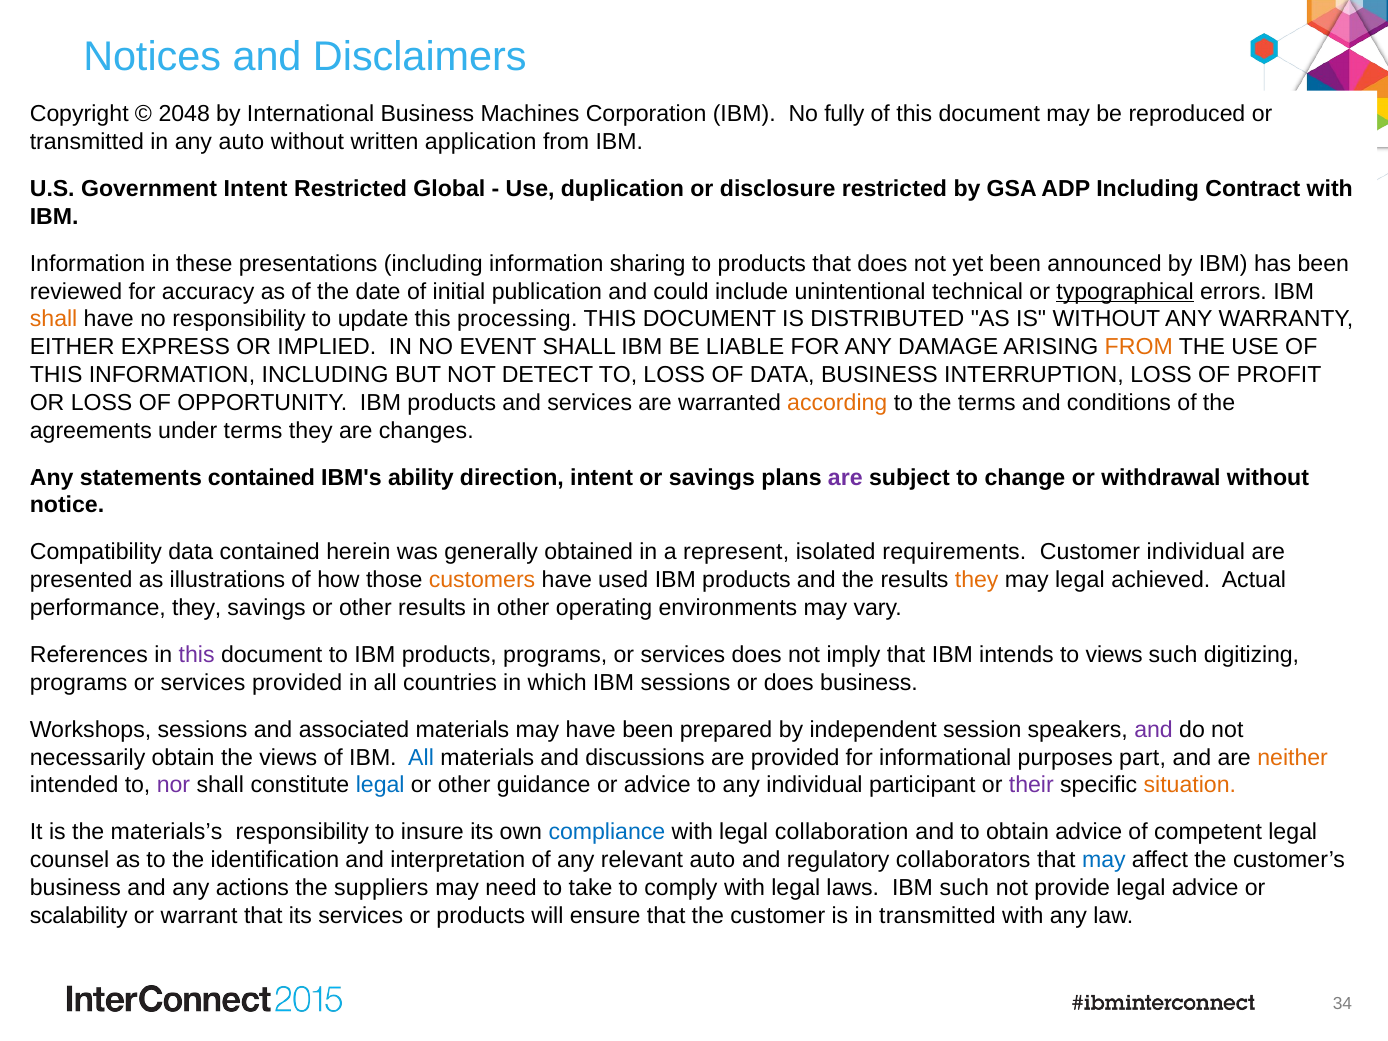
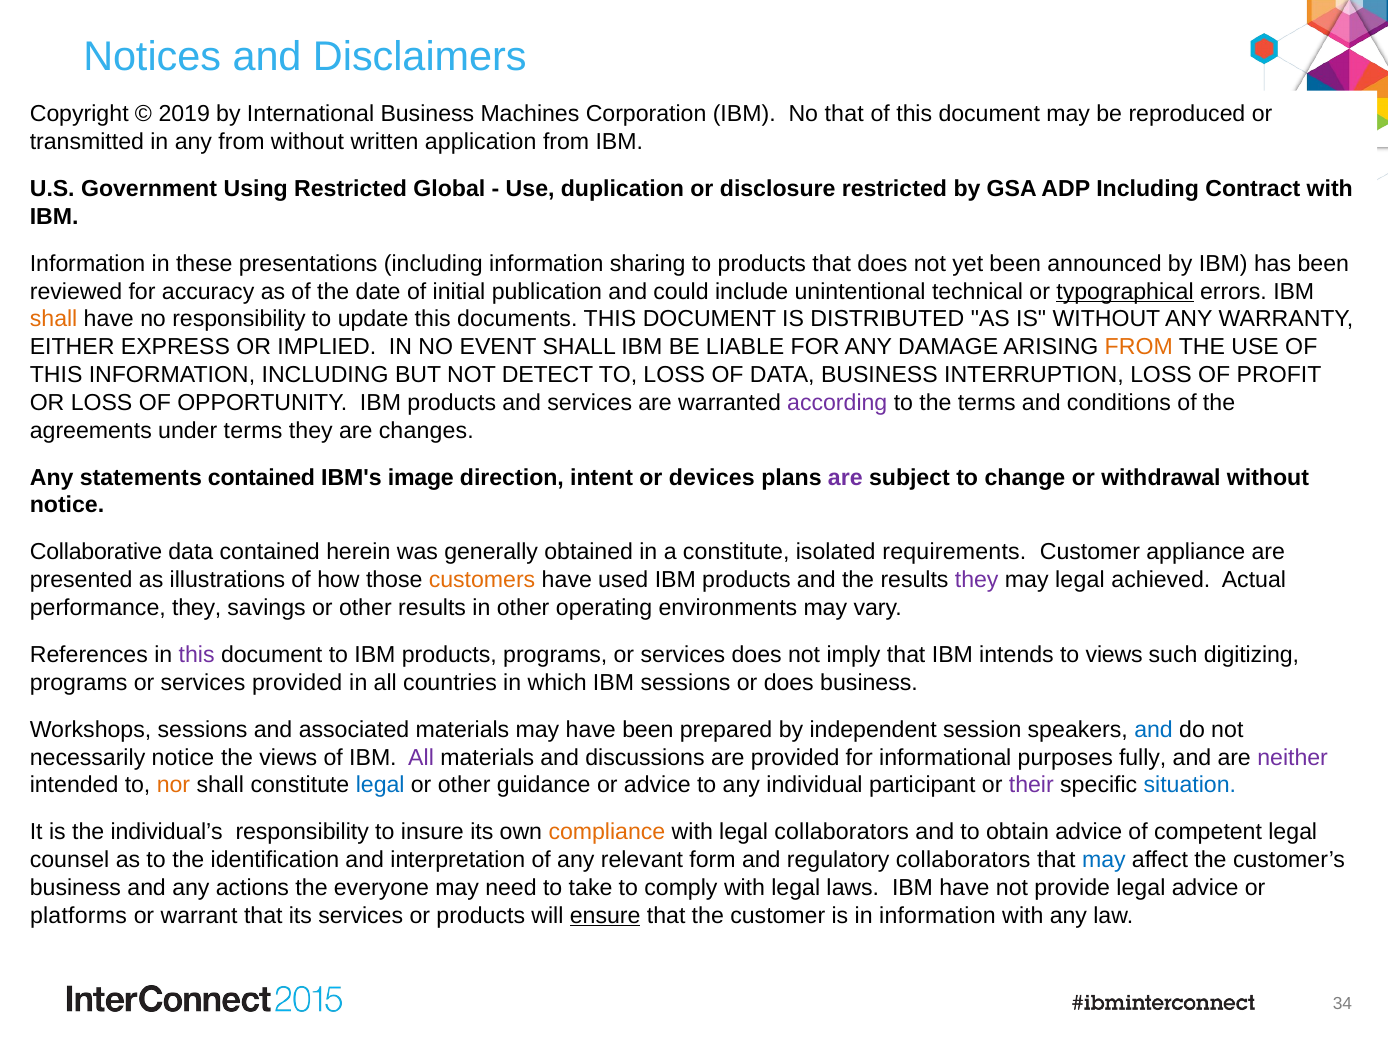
2048: 2048 -> 2019 (184, 114)
No fully: fully -> that (844, 114)
any auto: auto -> from (242, 142)
Government Intent: Intent -> Using (256, 189)
processing: processing -> documents (517, 319)
according colour: orange -> purple (837, 403)
ability: ability -> image (421, 477)
or savings: savings -> devices (712, 477)
Compatibility: Compatibility -> Collaborative (96, 552)
a represent: represent -> constitute (736, 552)
Customer individual: individual -> appliance (1196, 552)
they colour: orange -> purple (977, 580)
and colour: purple -> blue (1154, 730)
necessarily obtain: obtain -> notice (183, 757)
All colour: blue -> purple (421, 757)
part: part -> fully (1143, 757)
neither colour: orange -> purple (1293, 757)
nor colour: purple -> orange (174, 785)
situation colour: orange -> blue (1190, 785)
materials’s: materials’s -> individual’s (167, 832)
compliance colour: blue -> orange (607, 832)
legal collaboration: collaboration -> collaborators (842, 832)
relevant auto: auto -> form (713, 860)
suppliers: suppliers -> everyone (381, 888)
IBM such: such -> have (964, 888)
scalability: scalability -> platforms (78, 916)
ensure underline: none -> present (605, 916)
in transmitted: transmitted -> information (937, 916)
